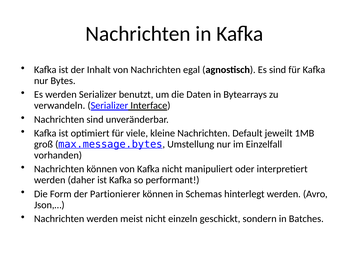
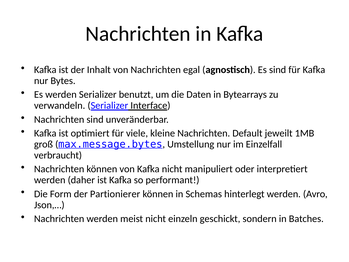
vorhanden: vorhanden -> verbraucht (58, 155)
